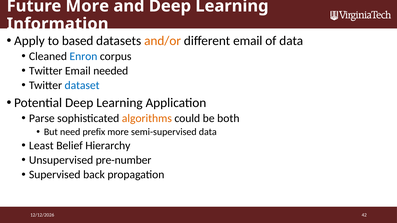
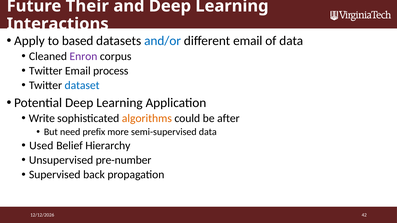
Future More: More -> Their (87, 6)
Information: Information -> Interactions (58, 24)
and/or colour: orange -> blue (163, 41)
Enron colour: blue -> purple (83, 56)
needed: needed -> process (111, 71)
Parse: Parse -> Write (42, 118)
both: both -> after (228, 118)
Least: Least -> Used (41, 146)
